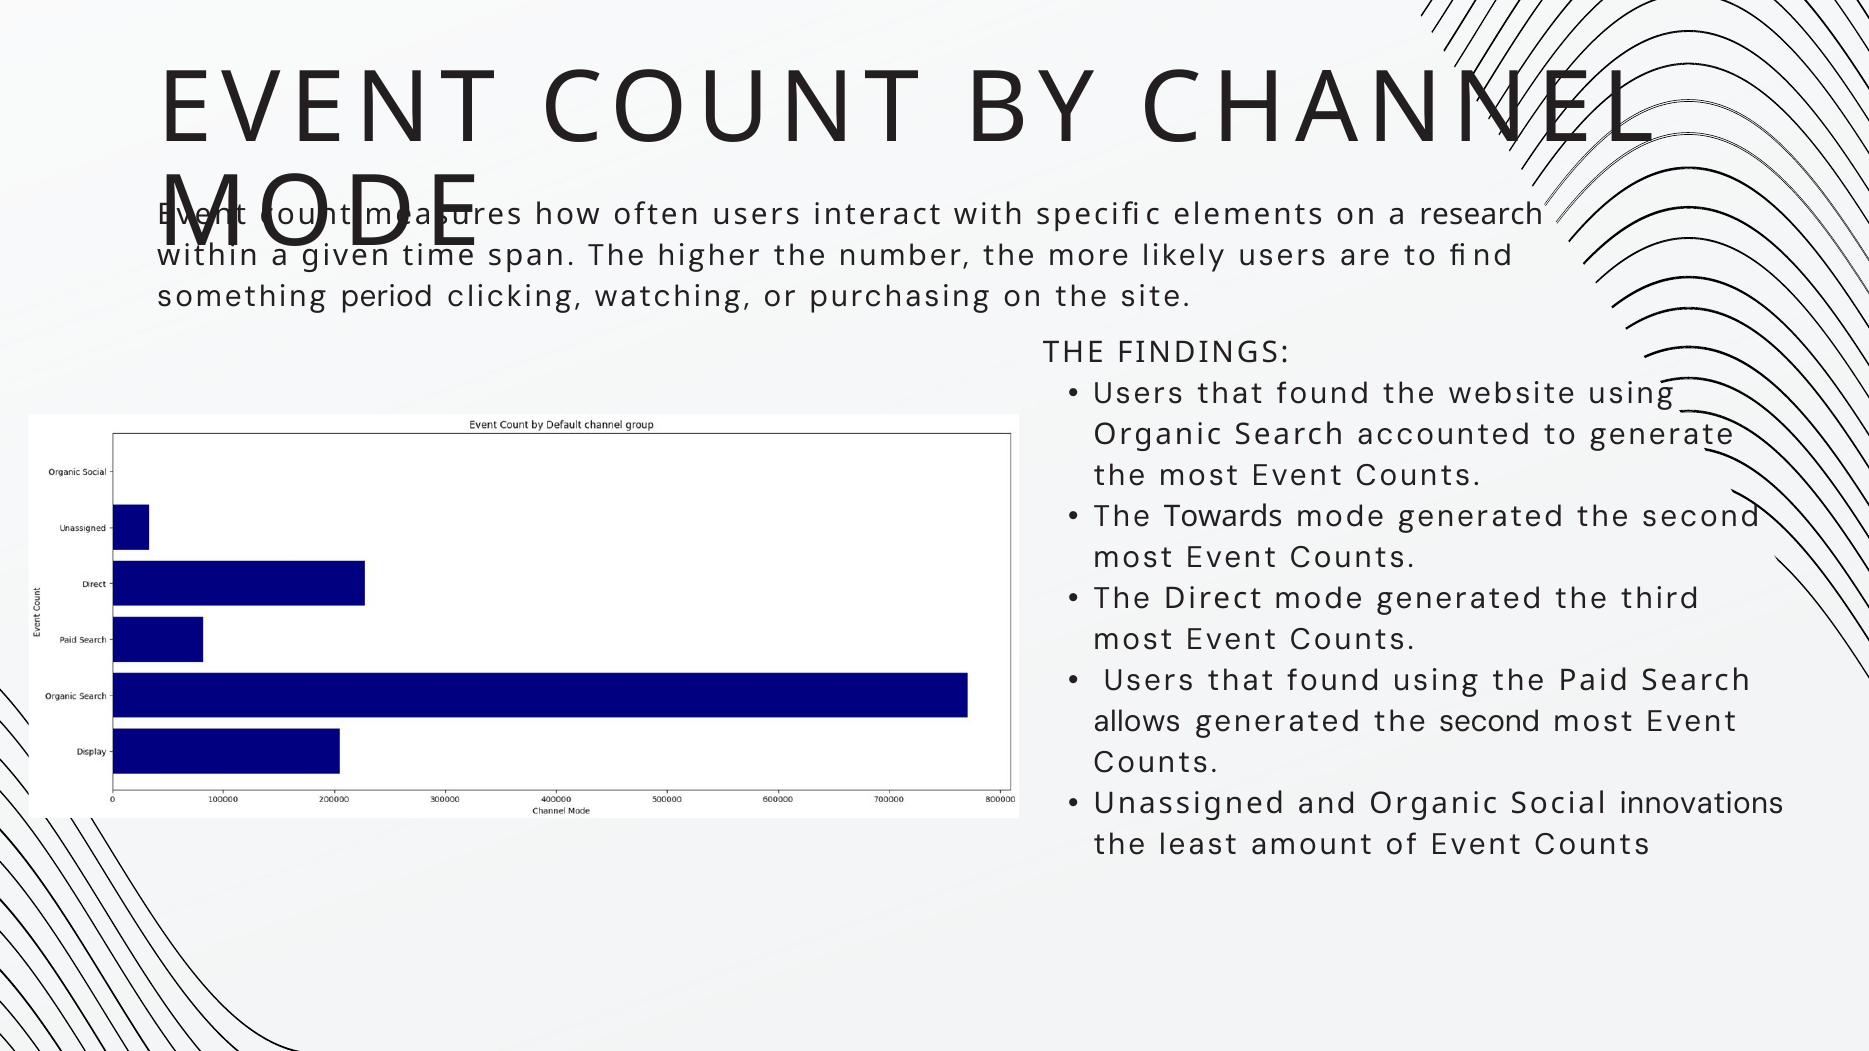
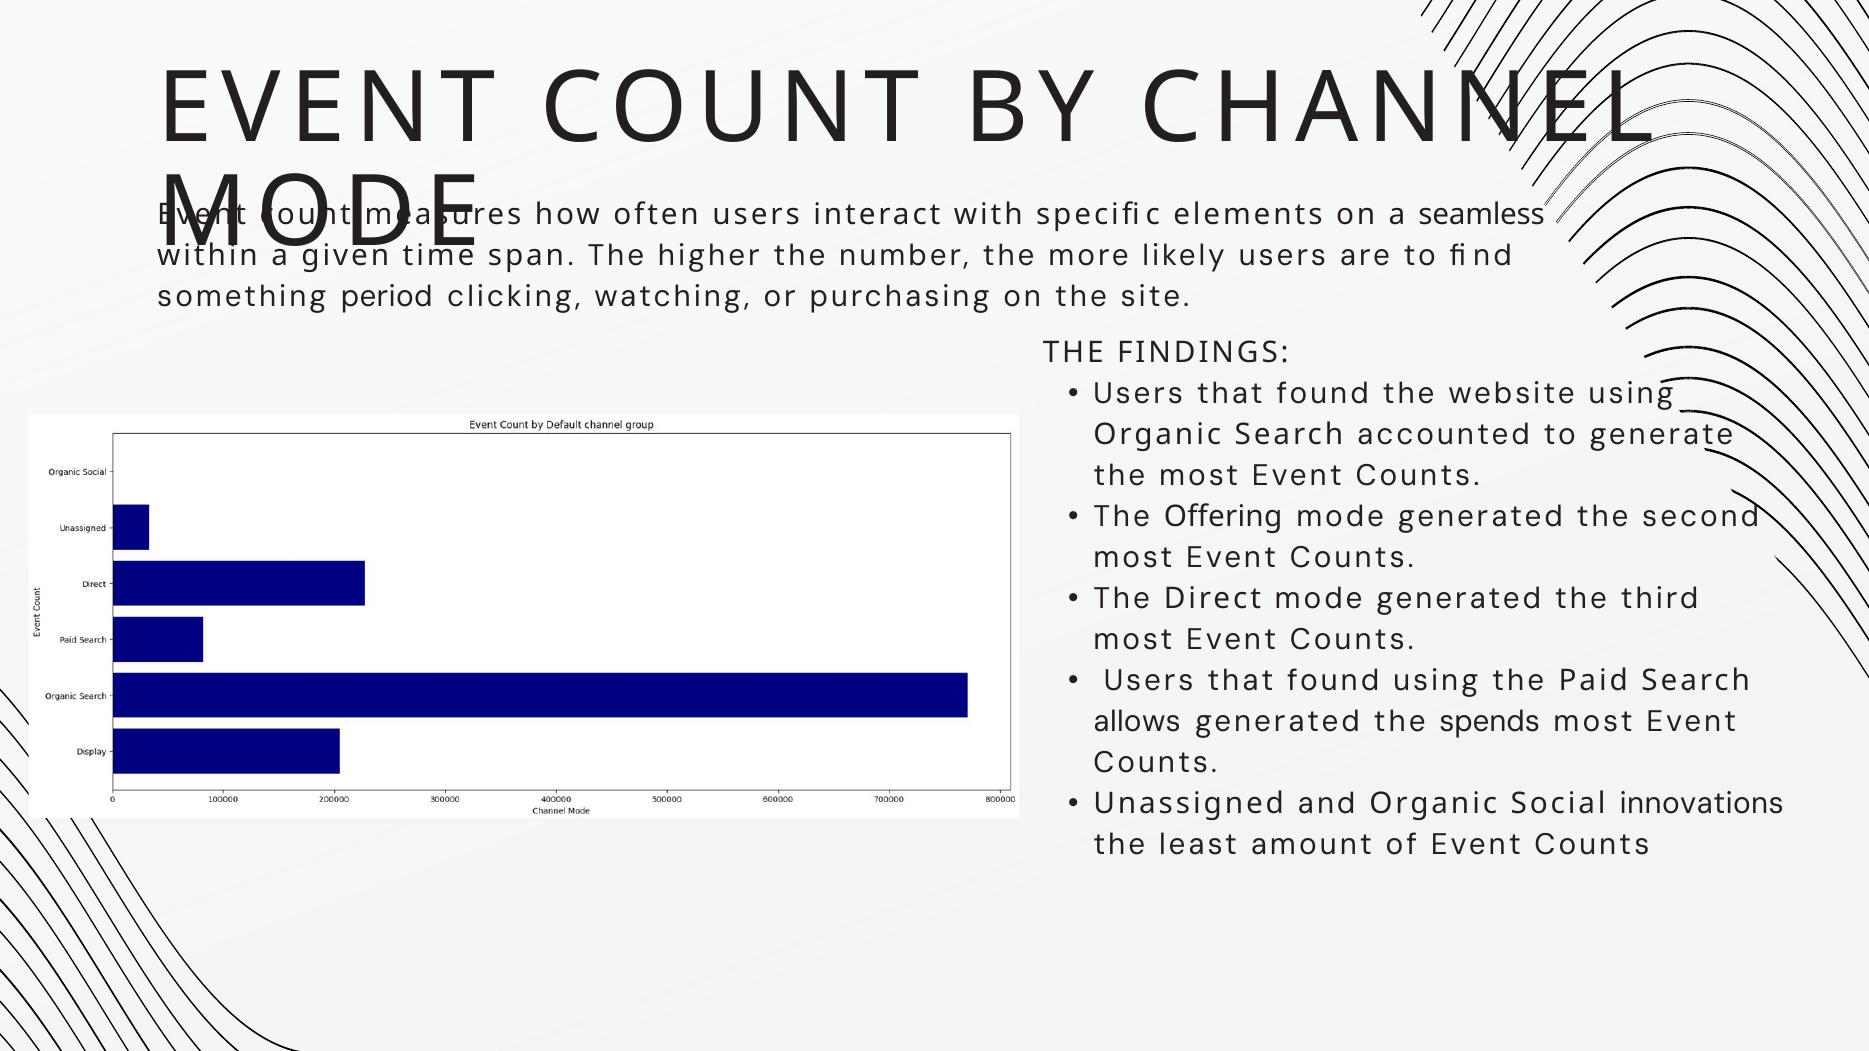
research: research -> seamless (1482, 215)
Towards: Towards -> Offering (1223, 517)
second: second -> spends (1490, 722)
